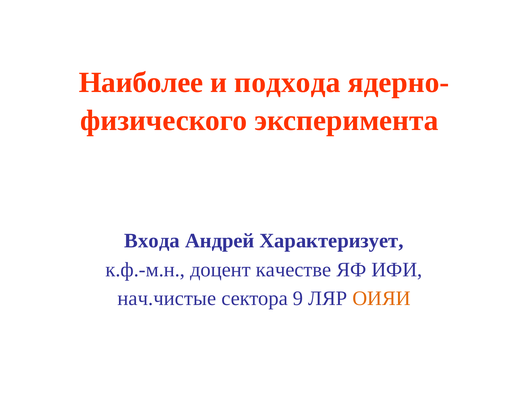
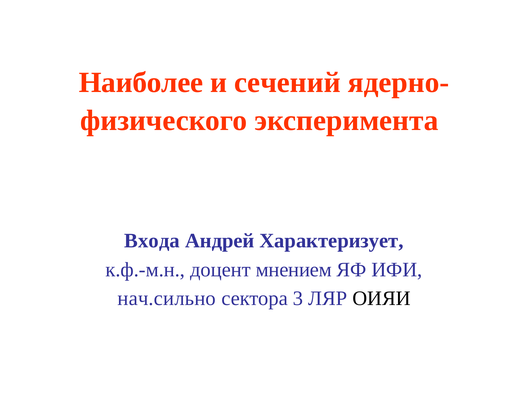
подхода: подхода -> сечений (287, 82)
качестве: качестве -> мнением (294, 270)
нач.чистые: нач.чистые -> нач.сильно (167, 298)
9: 9 -> 3 (298, 298)
ОИЯИ colour: orange -> black (382, 298)
